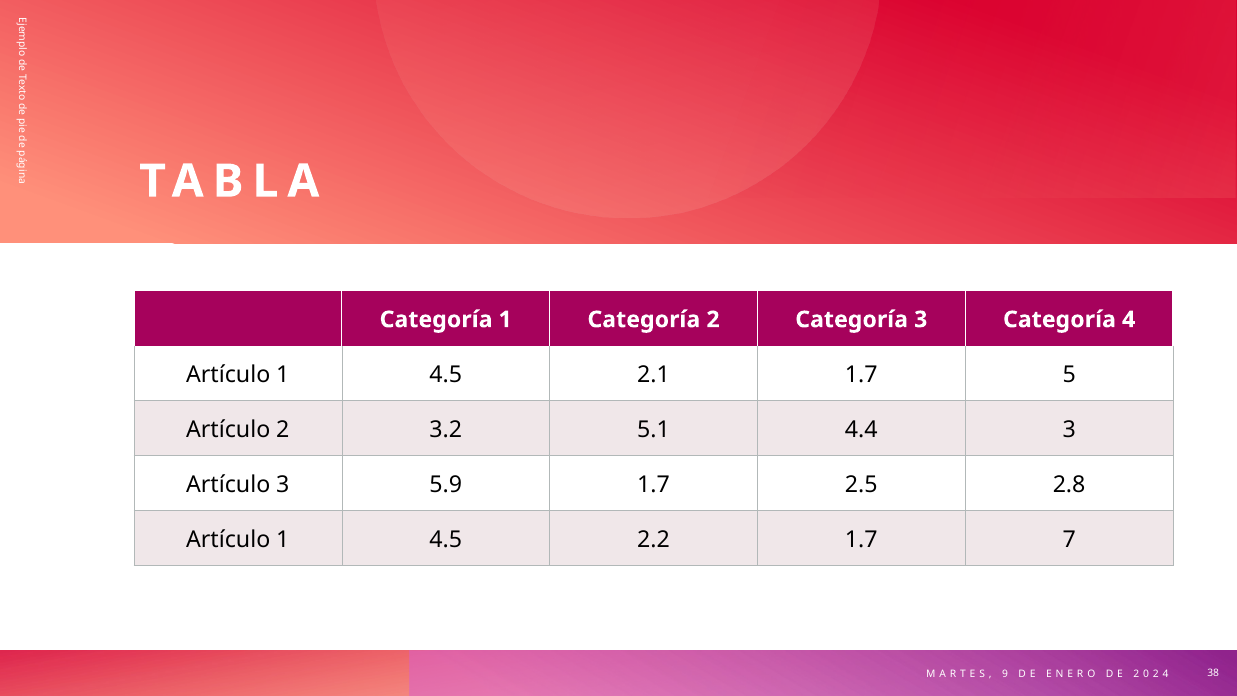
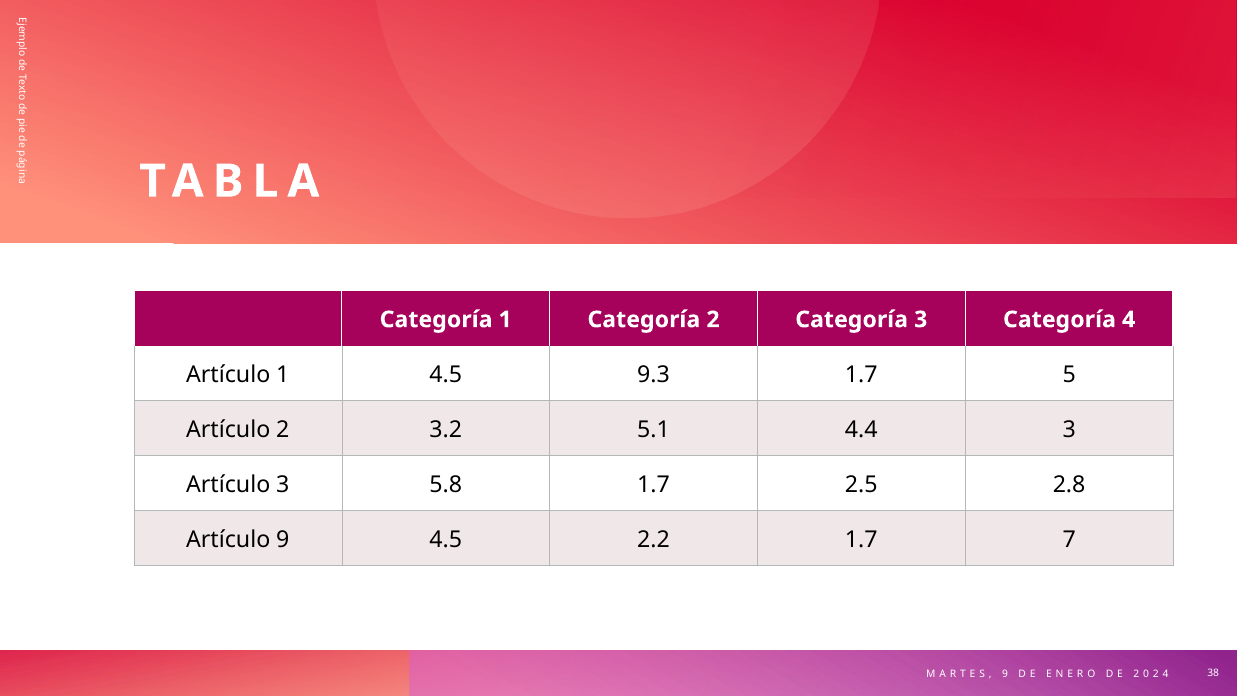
2.1: 2.1 -> 9.3 (654, 374)
5.9: 5.9 -> 5.8 (446, 484)
1: 1 -> 9 (283, 539)
